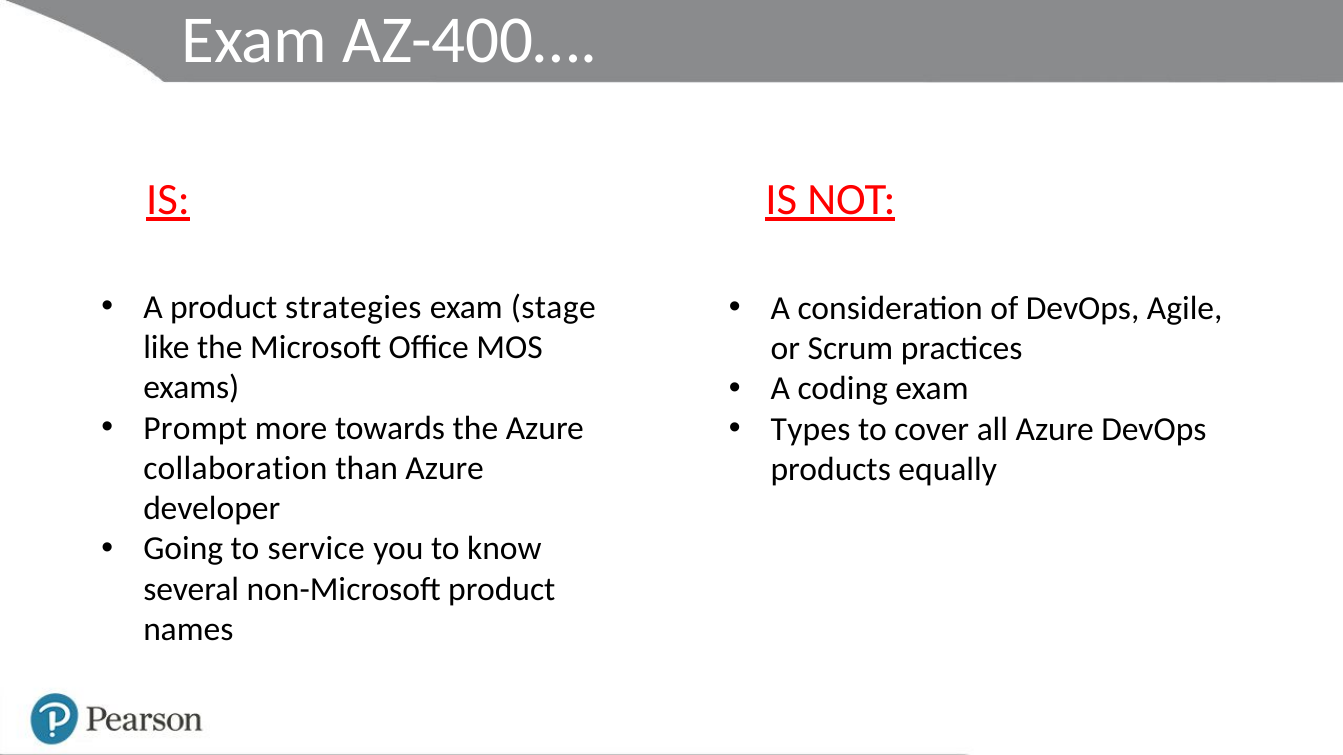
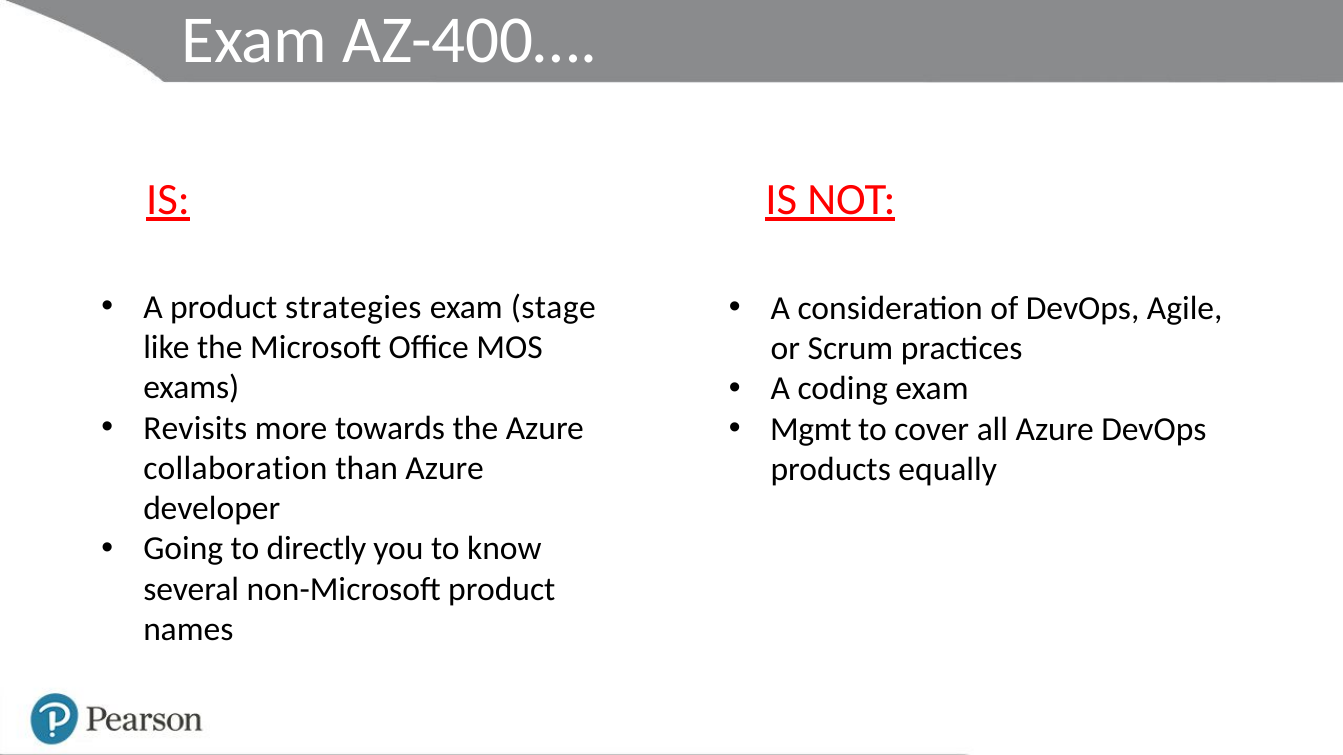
Prompt: Prompt -> Revisits (195, 428)
Types: Types -> Mgmt (811, 429)
service: service -> directly (317, 549)
